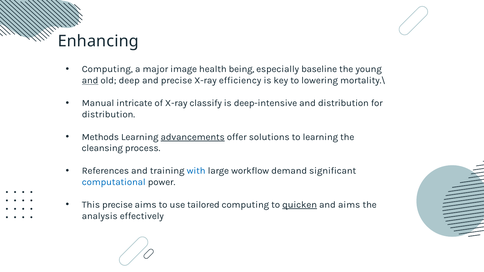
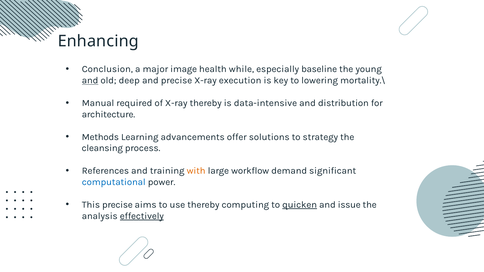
Computing: Computing -> Conclusion (107, 69)
being: being -> while (241, 69)
efficiency: efficiency -> execution (240, 81)
intricate: intricate -> required (134, 103)
X-ray classify: classify -> thereby (206, 103)
deep-intensive: deep-intensive -> data-intensive (265, 103)
distribution: distribution -> architecture (108, 114)
advancements underline: present -> none (193, 137)
to learning: learning -> strategy (320, 137)
with colour: blue -> orange (196, 171)
use tailored: tailored -> thereby (203, 205)
and aims: aims -> issue (349, 205)
effectively underline: none -> present (142, 216)
